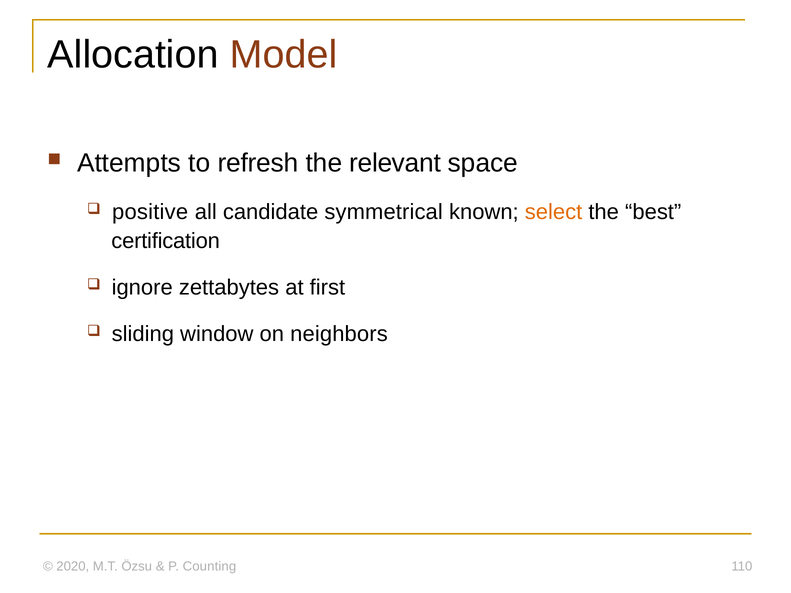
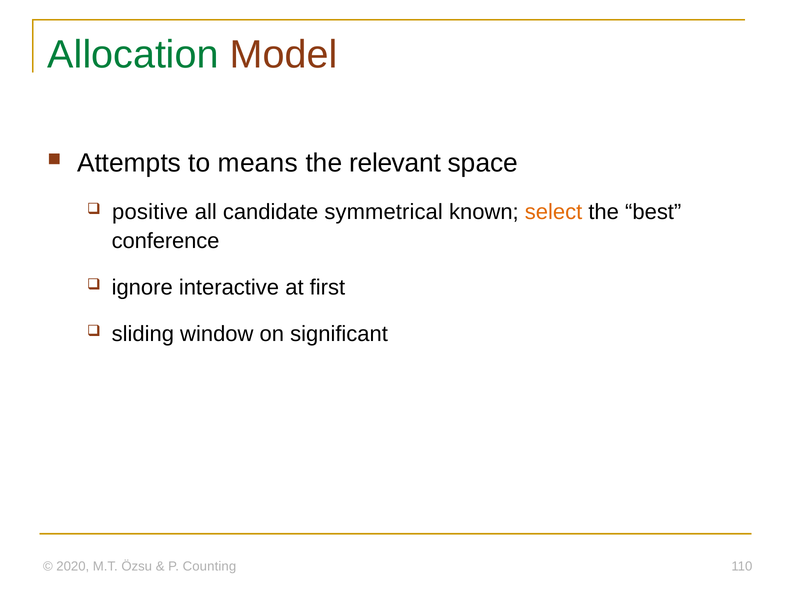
Allocation colour: black -> green (133, 54)
refresh: refresh -> means (258, 163)
certification: certification -> conference (166, 241)
zettabytes: zettabytes -> interactive (229, 288)
neighbors: neighbors -> significant (339, 334)
